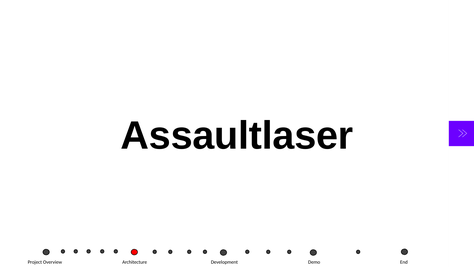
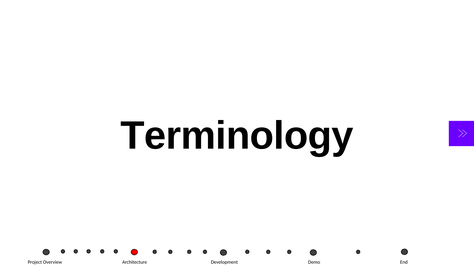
Assaultlaser: Assaultlaser -> Terminology (237, 136)
